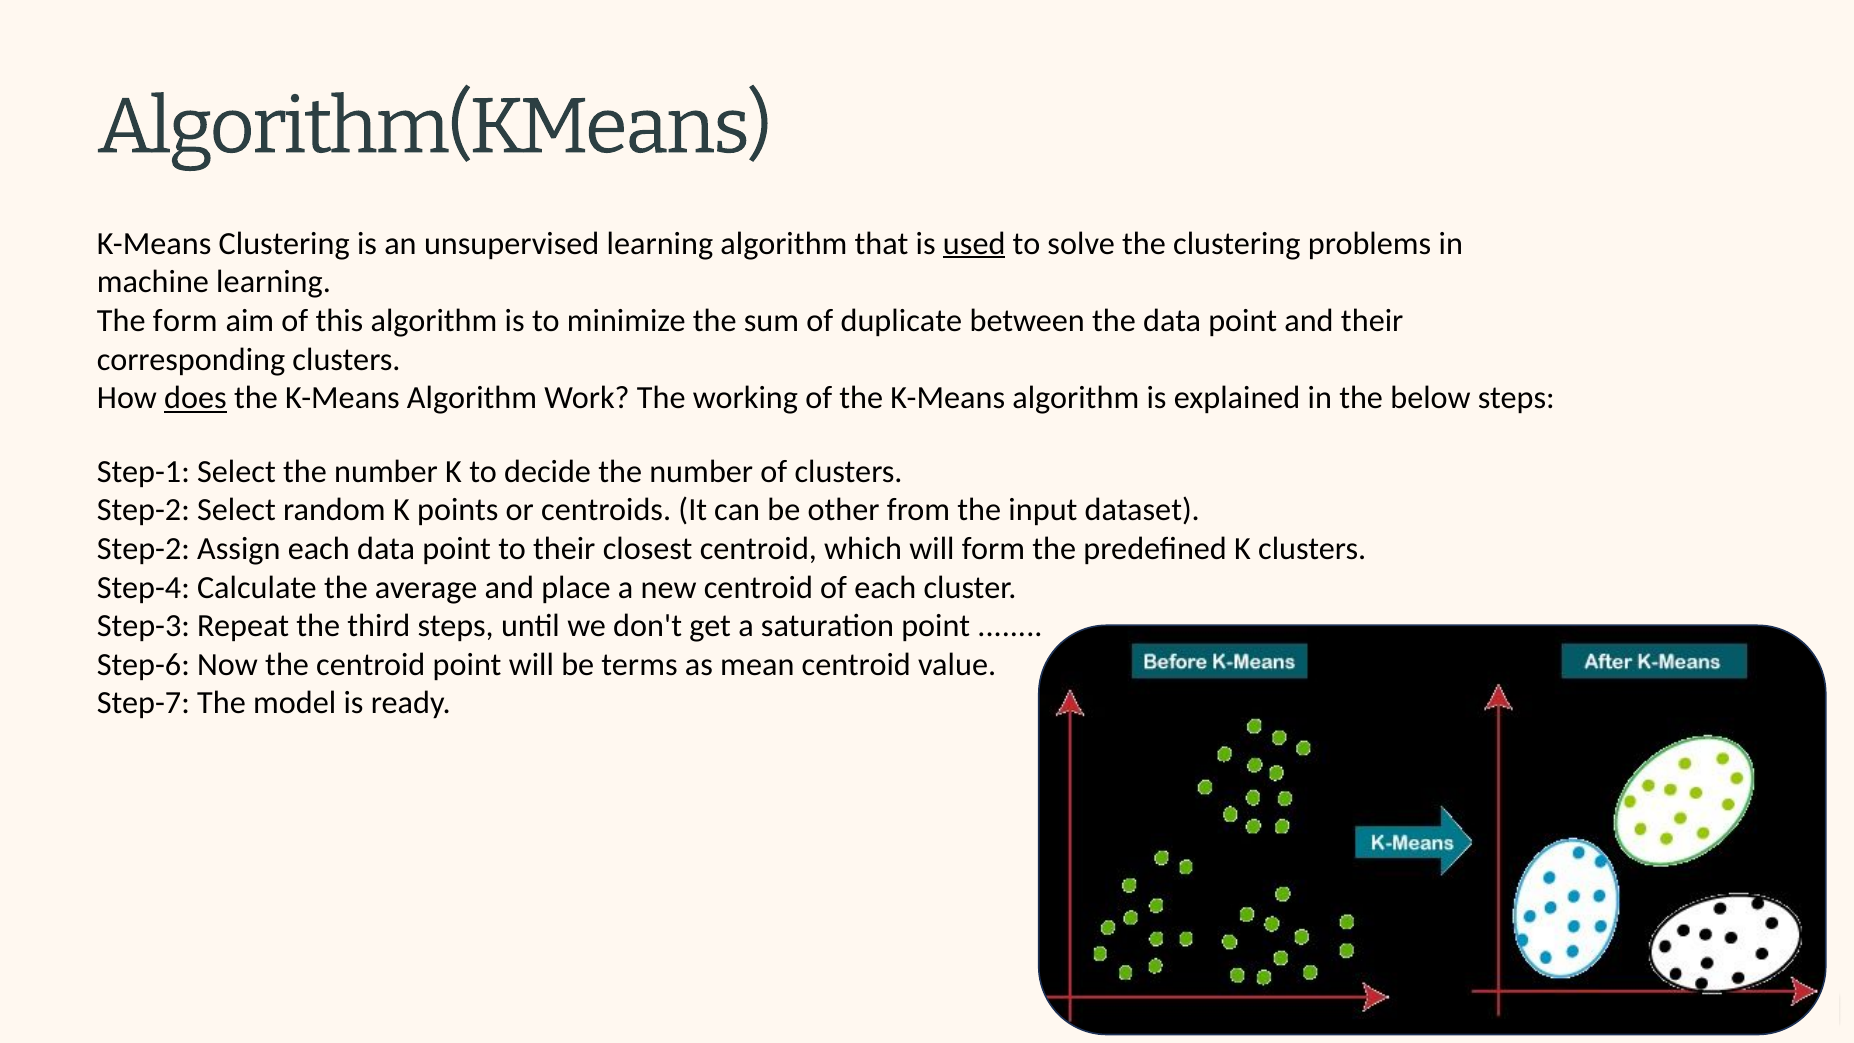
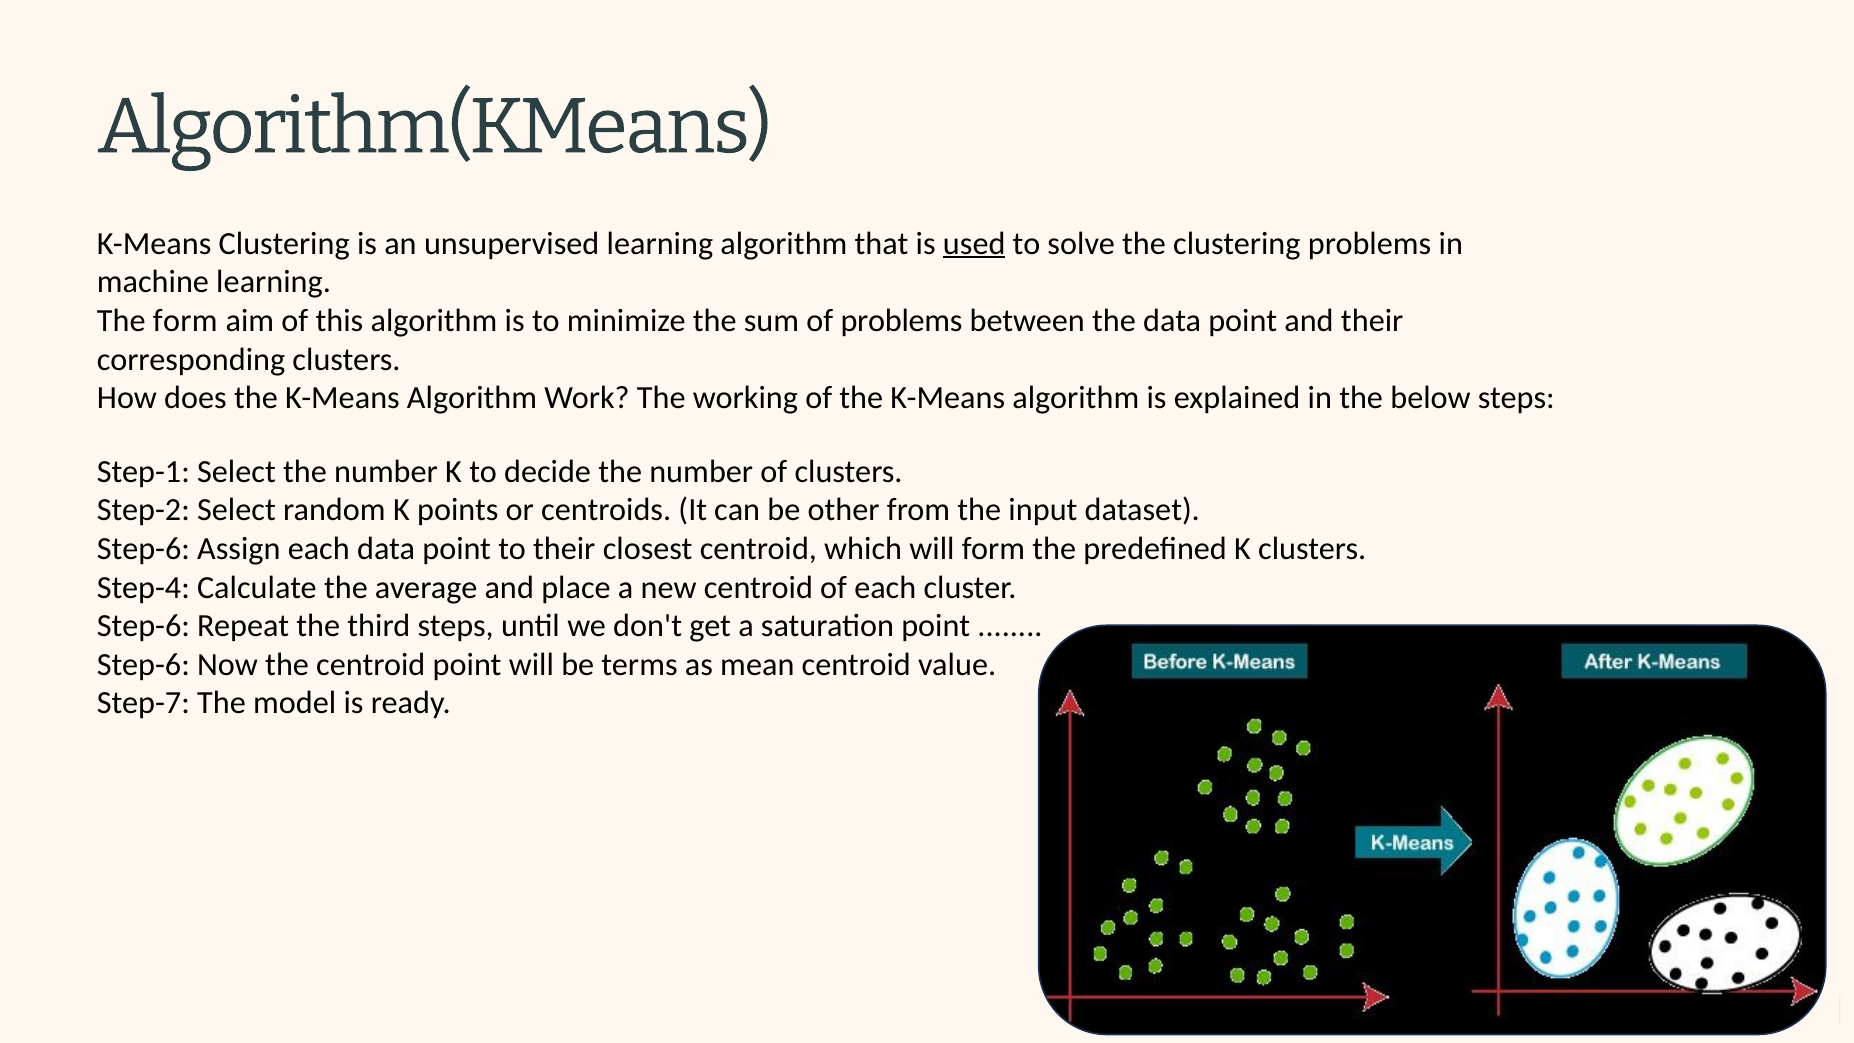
of duplicate: duplicate -> problems (902, 321)
does underline: present -> none (195, 398)
Step-2: Step-2 -> Step-6 (143, 549)
Step-3: Step-3 -> Step-6 (143, 626)
